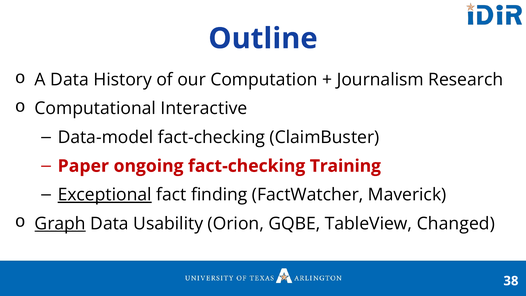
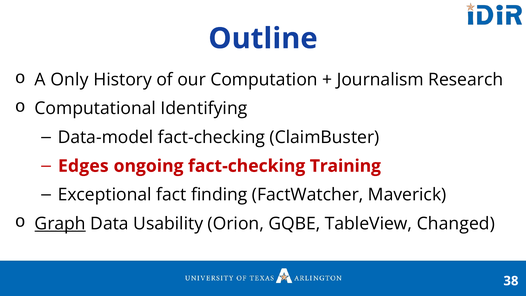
A Data: Data -> Only (70, 80)
Interactive: Interactive -> Identifying (204, 108)
Paper: Paper -> Edges (83, 166)
Exceptional underline: present -> none (105, 195)
